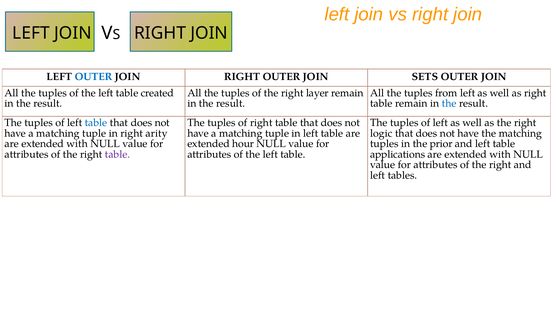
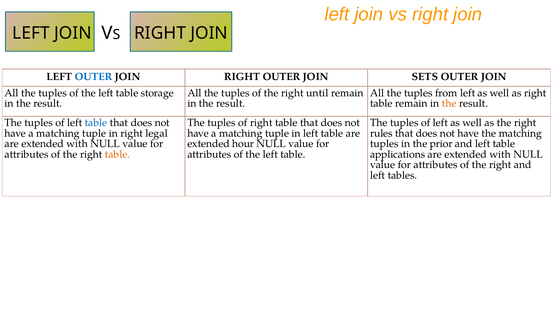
created: created -> storage (157, 93)
layer: layer -> until (317, 93)
the colour: blue -> orange (449, 103)
arity: arity -> legal (157, 133)
logic: logic -> rules (381, 133)
table colour: purple -> orange (117, 154)
